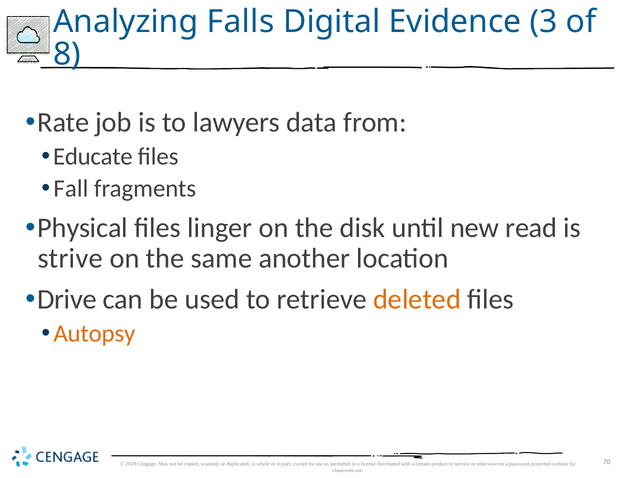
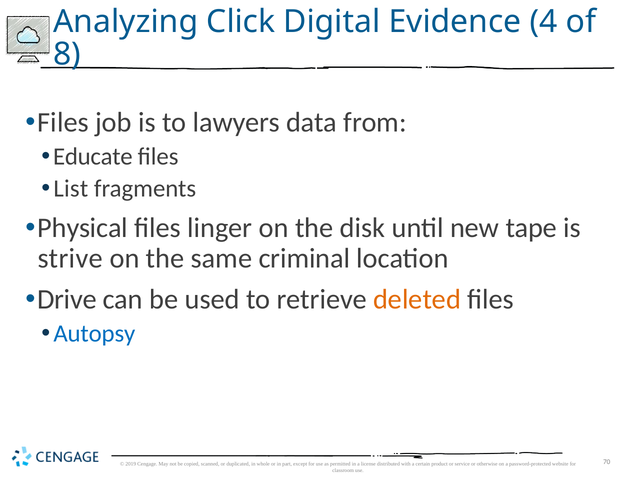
Falls: Falls -> Click (241, 22)
3: 3 -> 4 (544, 22)
Rate: Rate -> Files (63, 122)
Fall: Fall -> List (71, 189)
read: read -> tape (531, 228)
another: another -> criminal (304, 259)
Autopsy colour: orange -> blue (94, 334)
